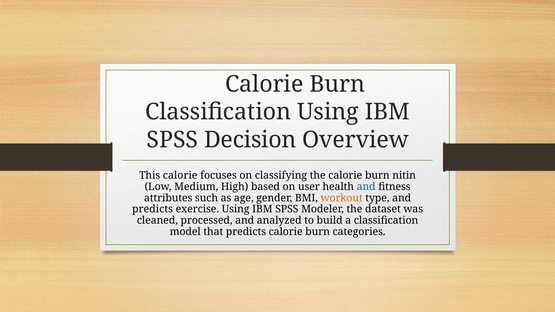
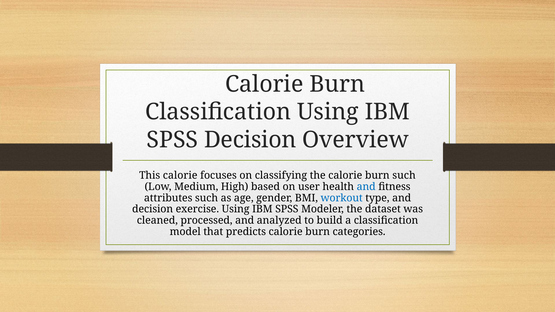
burn nitin: nitin -> such (404, 176)
workout colour: orange -> blue (342, 198)
predicts: predicts -> decision (153, 209)
